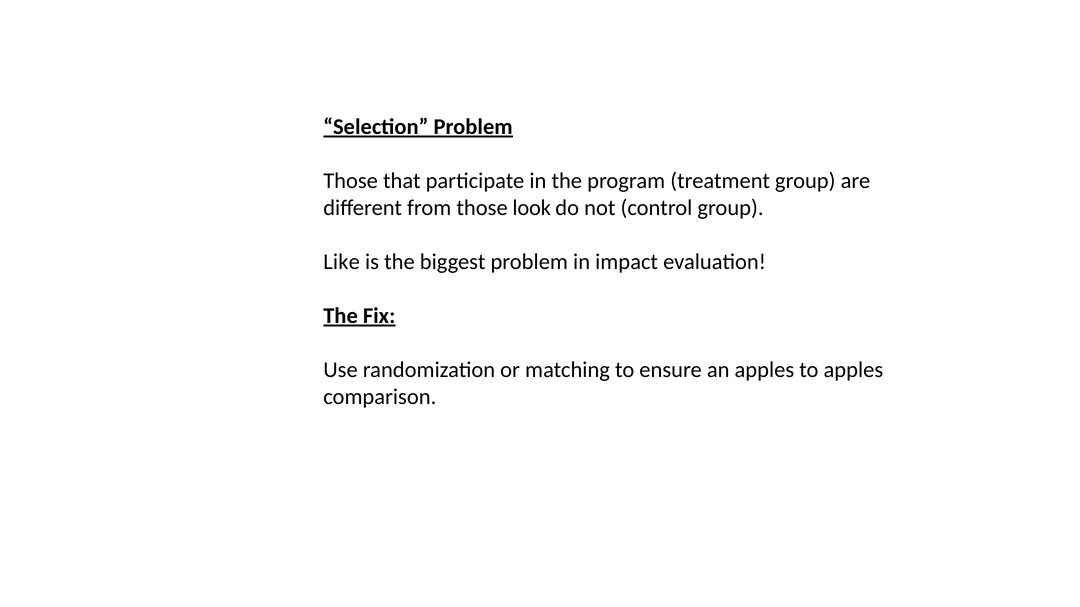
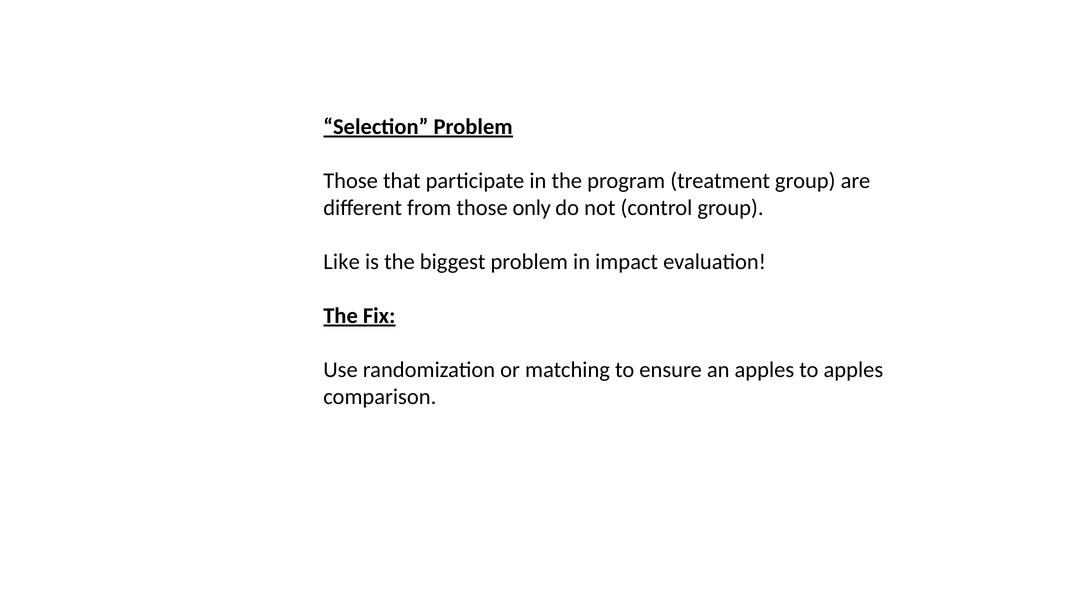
look: look -> only (532, 208)
